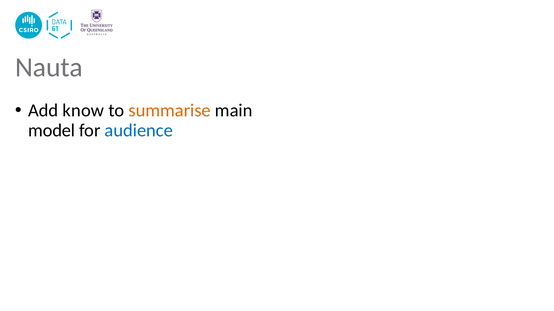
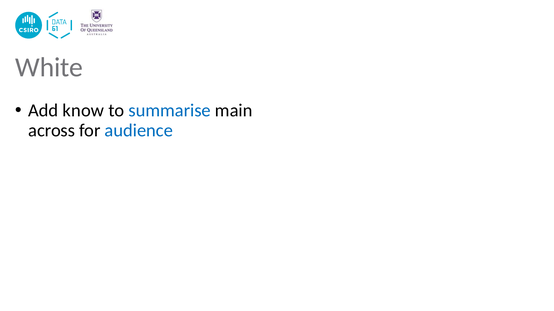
Nauta: Nauta -> White (49, 67)
summarise colour: orange -> blue (170, 111)
model: model -> across (52, 131)
